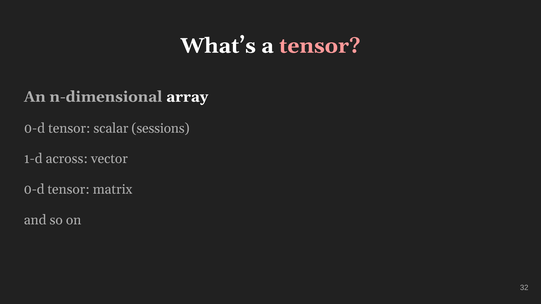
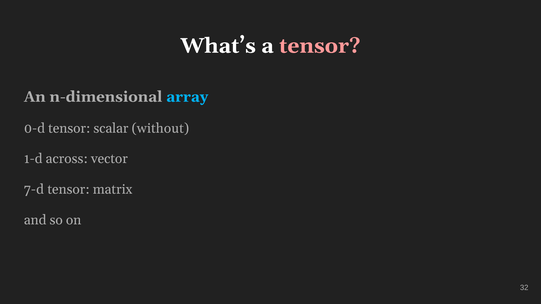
array colour: white -> light blue (187, 97)
sessions: sessions -> without (160, 128)
0-d: 0-d -> 7-d (34, 190)
